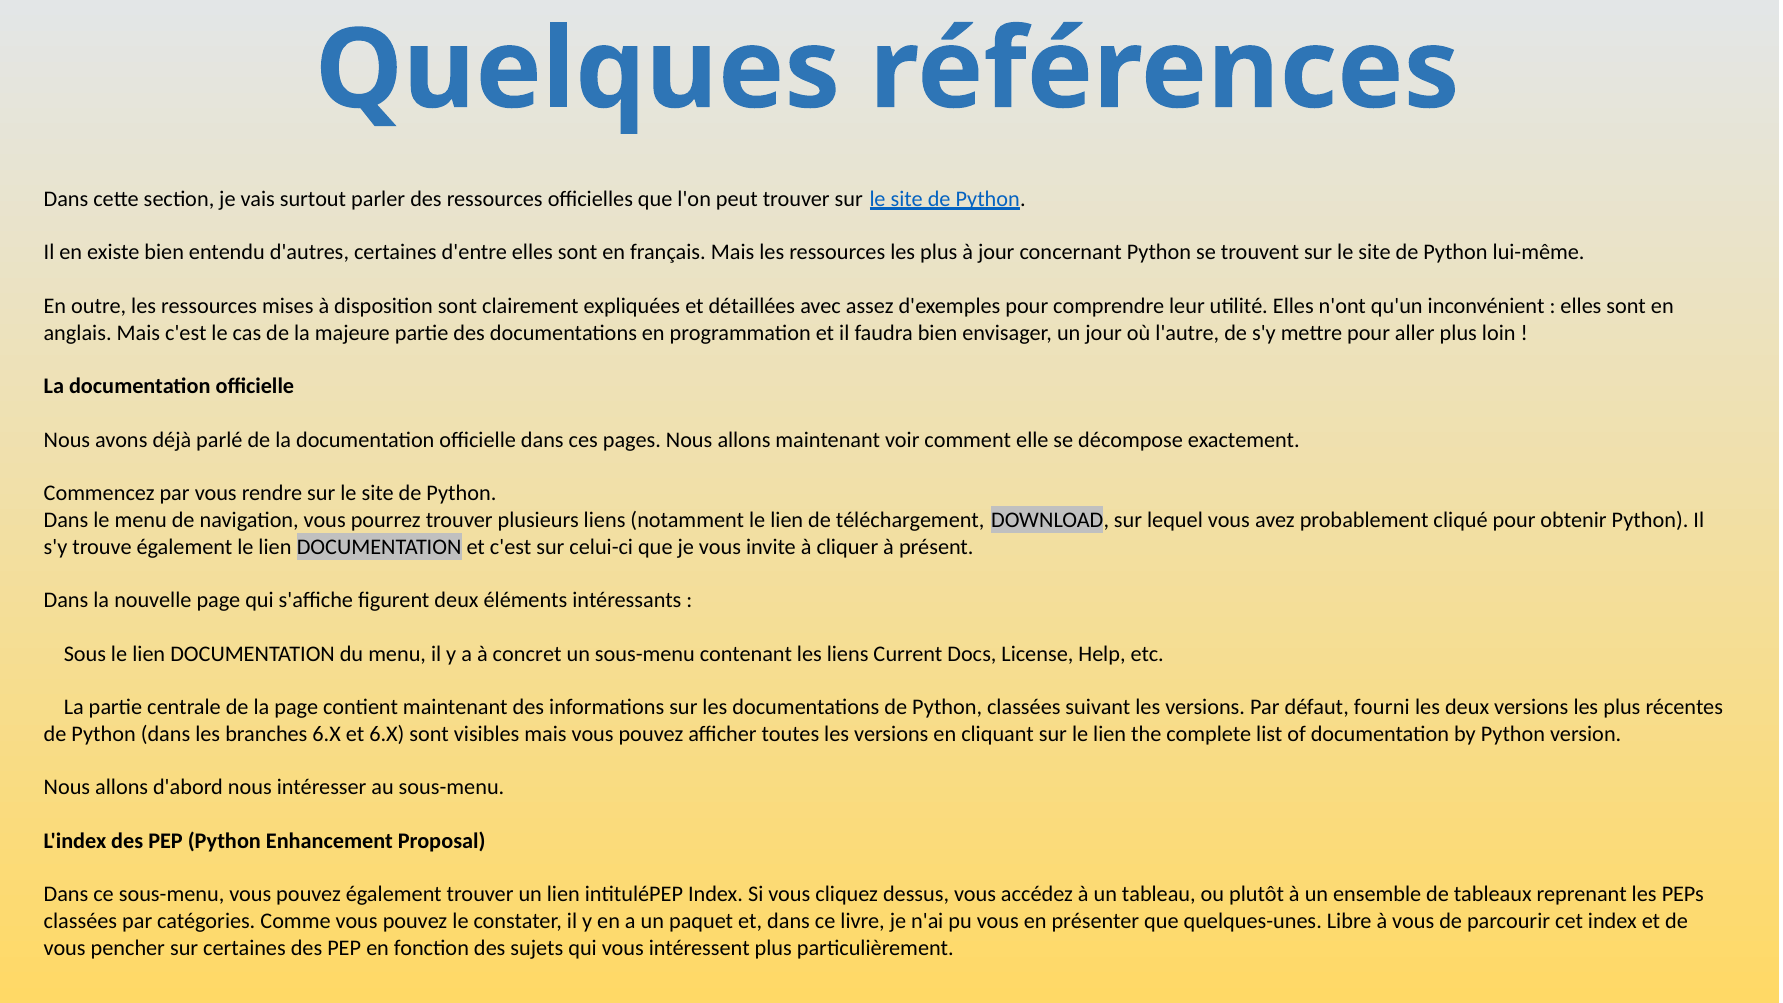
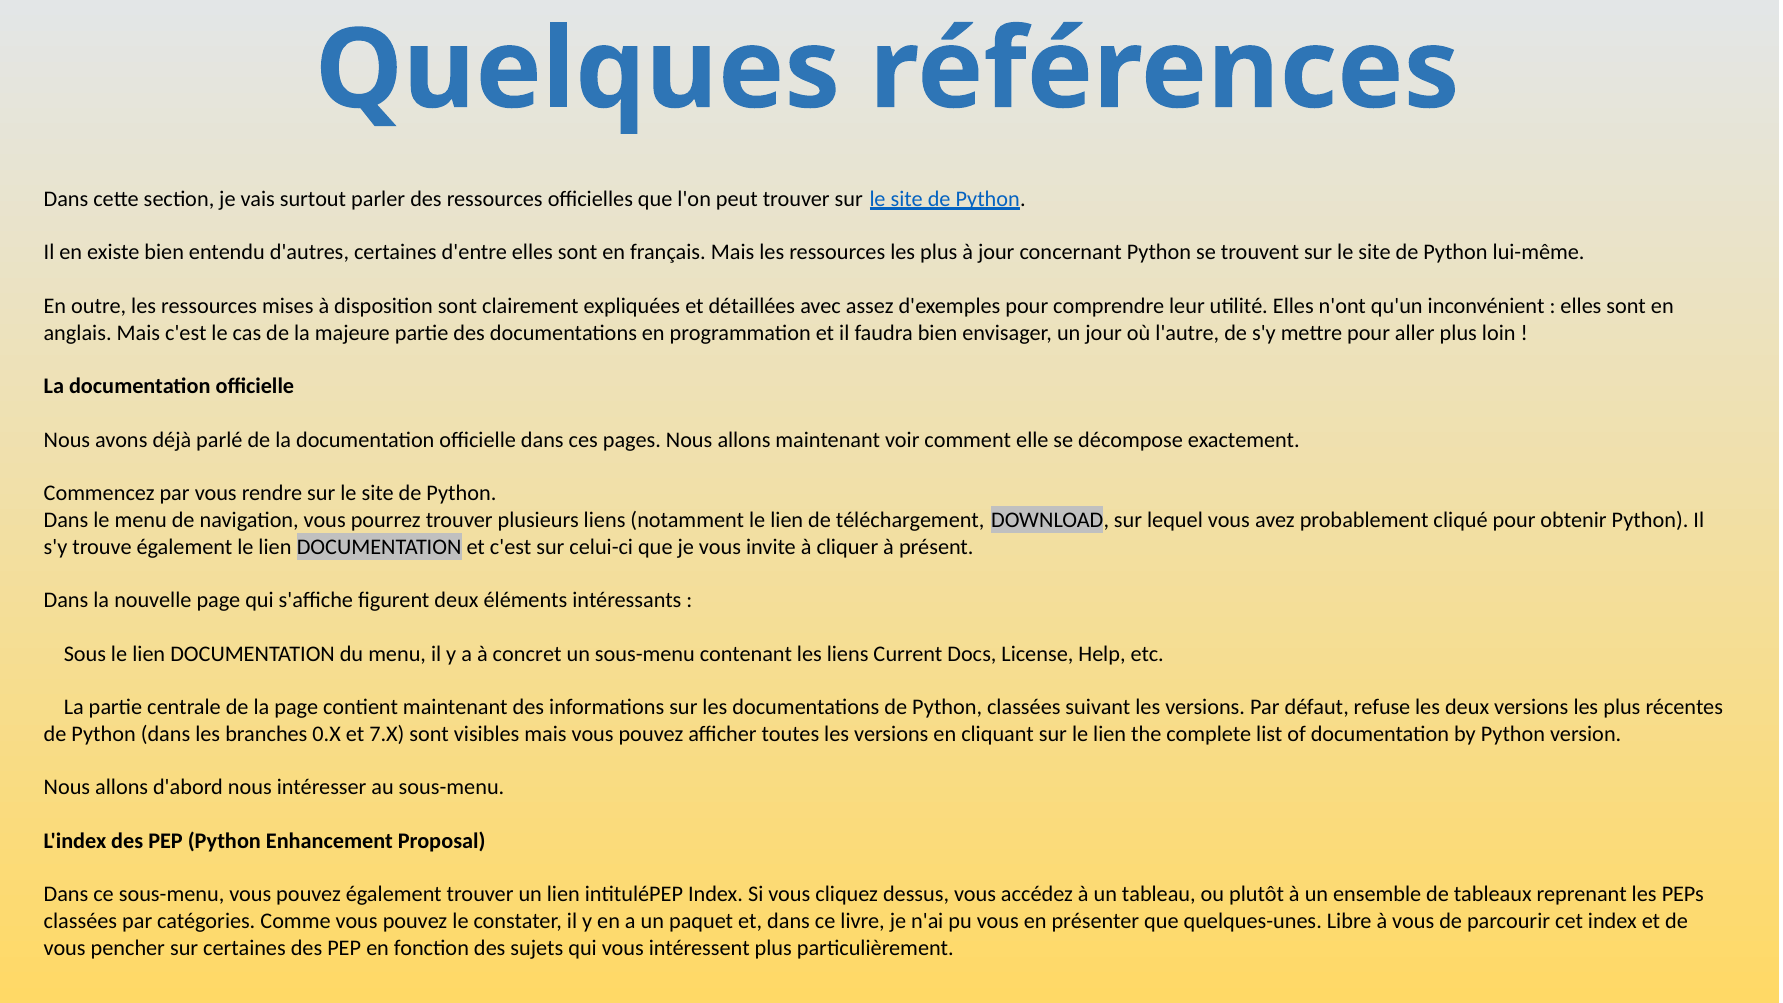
fourni: fourni -> refuse (1382, 707)
branches 6.X: 6.X -> 0.X (327, 734)
et 6.X: 6.X -> 7.X (387, 734)
